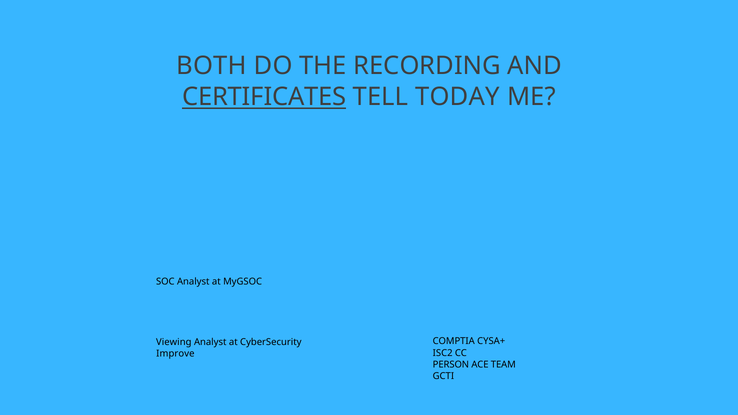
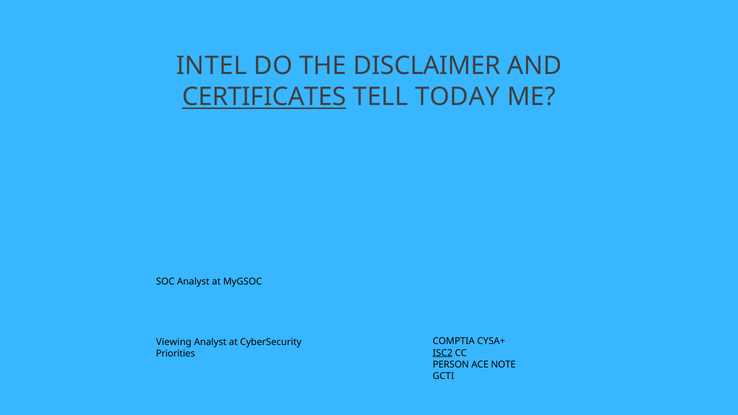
BOTH: BOTH -> INTEL (211, 66)
RECORDING: RECORDING -> DISCLAIMER (427, 66)
ISC2 underline: none -> present (443, 353)
Improve: Improve -> Priorities (175, 354)
TEAM: TEAM -> NOTE (503, 365)
